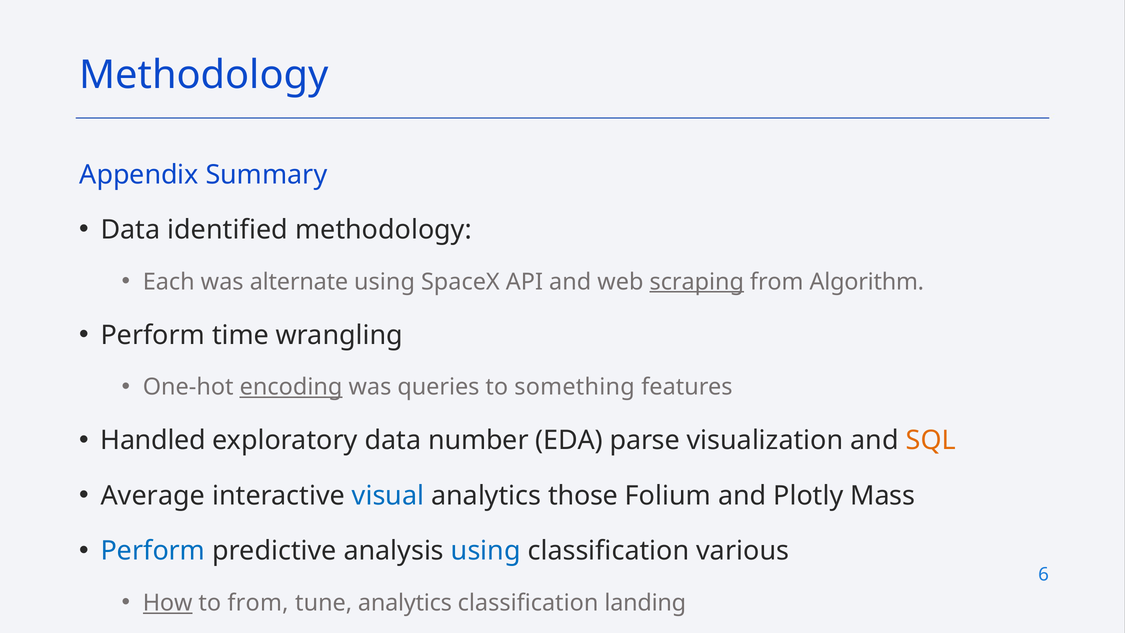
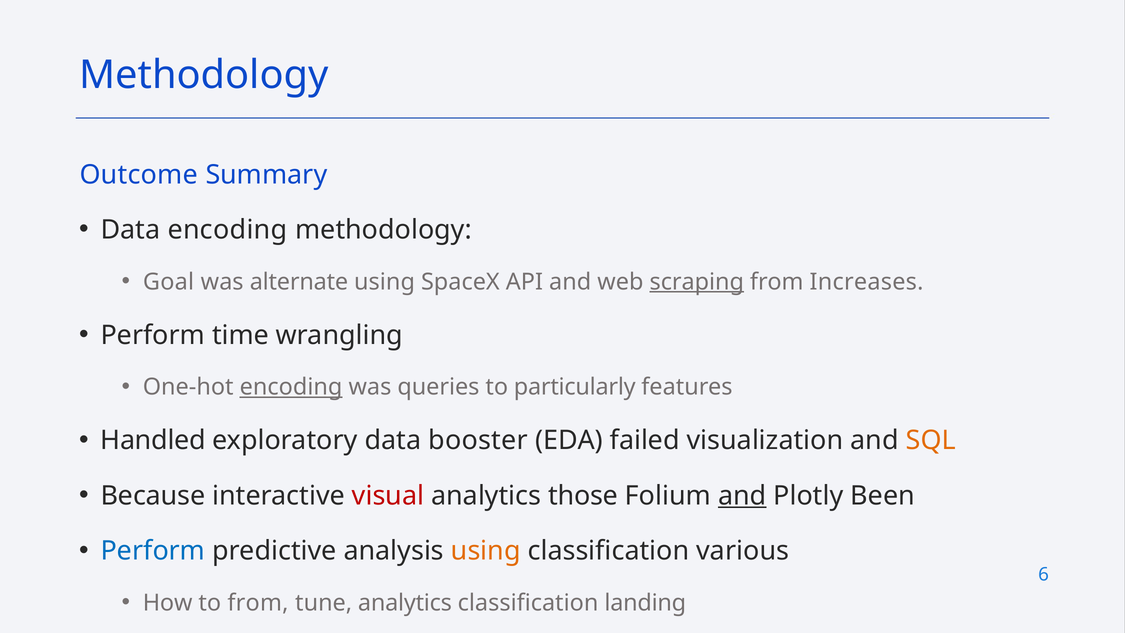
Appendix: Appendix -> Outcome (139, 175)
Data identified: identified -> encoding (227, 230)
Each: Each -> Goal (169, 282)
Algorithm: Algorithm -> Increases (867, 282)
something: something -> particularly (575, 387)
number: number -> booster (478, 440)
parse: parse -> failed (645, 440)
Average: Average -> Because (153, 496)
visual colour: blue -> red (388, 496)
and underline: none -> present (742, 496)
Mass: Mass -> Been (883, 496)
using colour: blue -> orange (486, 551)
How underline: present -> none (168, 603)
